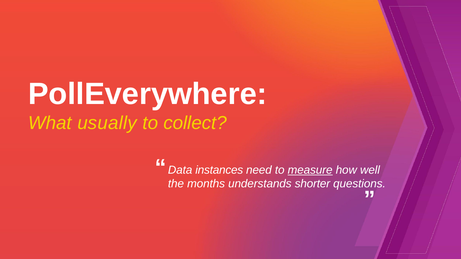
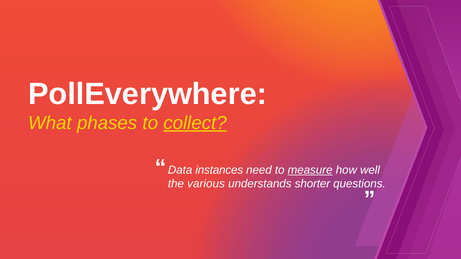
usually: usually -> phases (107, 123)
collect underline: none -> present (195, 123)
months: months -> various (206, 184)
